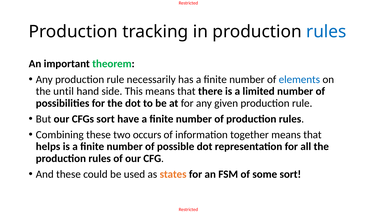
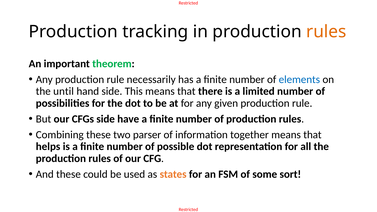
rules colour: blue -> orange (326, 32)
CFGs sort: sort -> side (106, 119)
occurs: occurs -> parser (147, 135)
